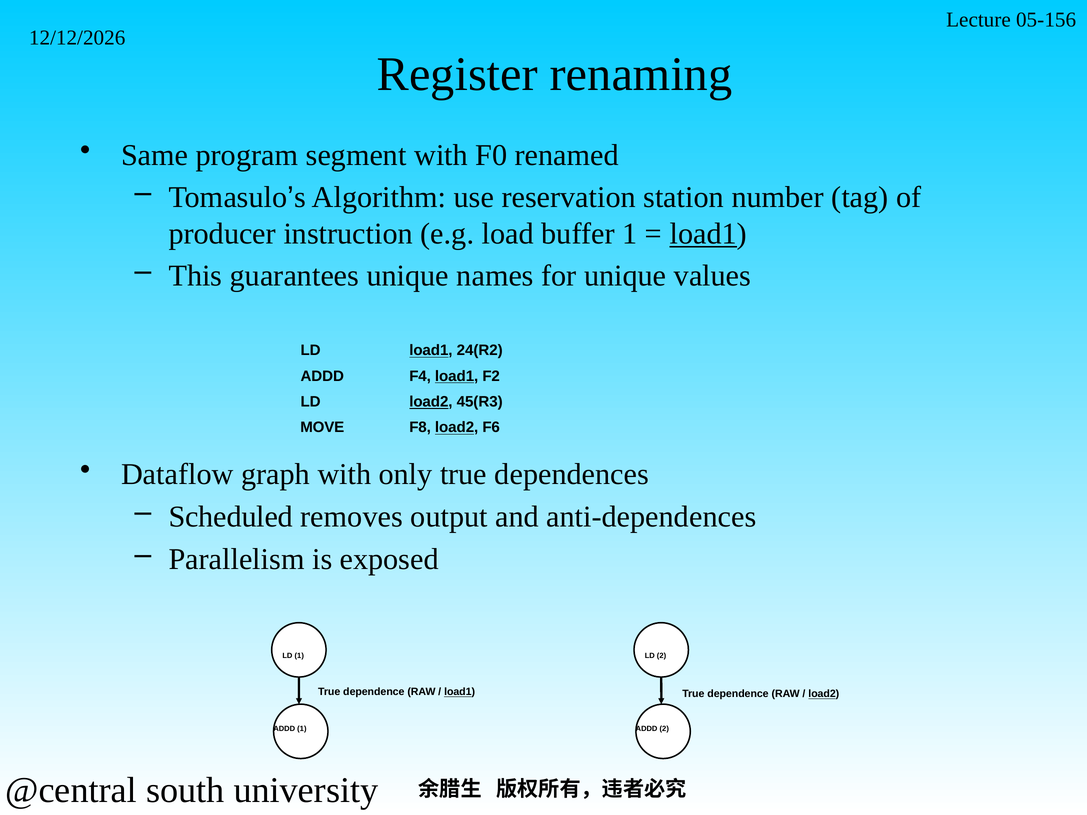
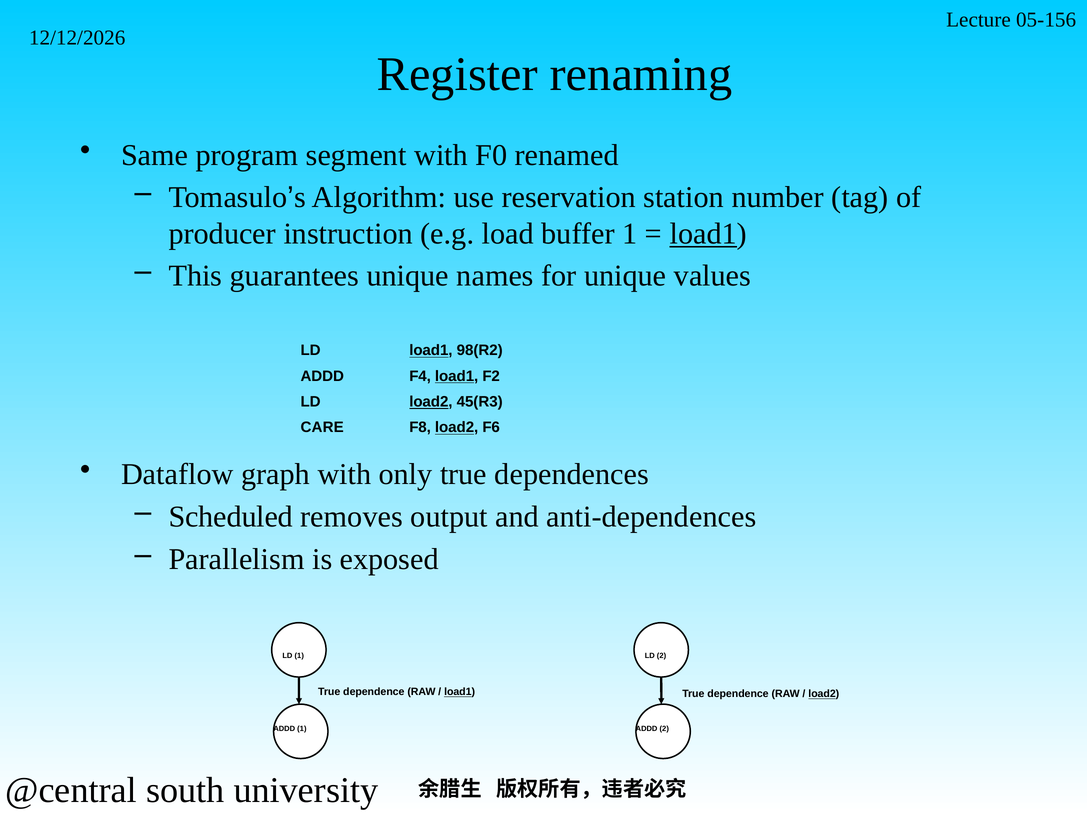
24(R2: 24(R2 -> 98(R2 (480, 351)
MOVE: MOVE -> CARE (322, 428)
